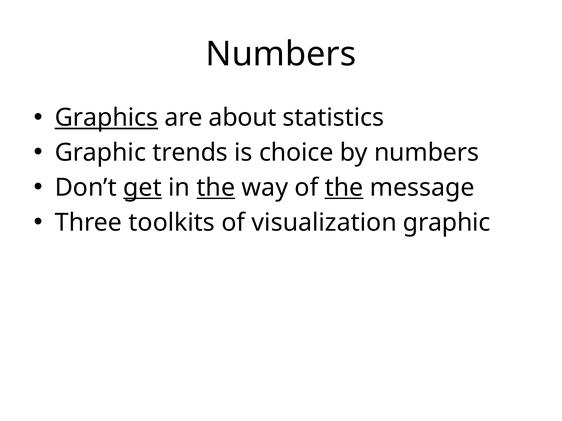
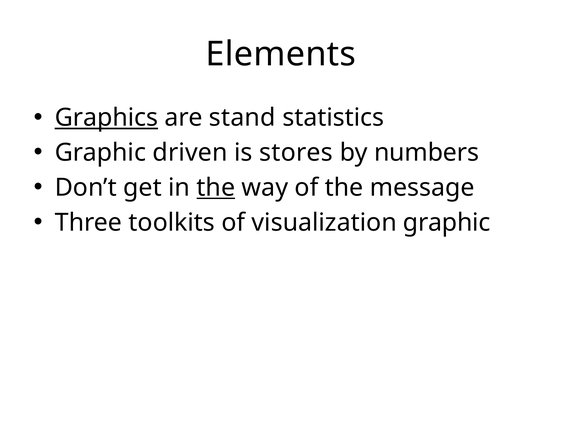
Numbers: Numbers -> Elements (281, 54)
about: about -> stand (242, 118)
trends: trends -> driven (190, 153)
choice: choice -> stores (296, 153)
get underline: present -> none (142, 188)
the underline: present -> none (344, 188)
